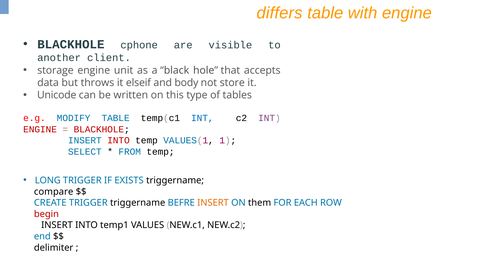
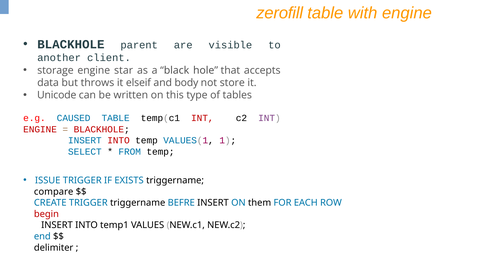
differs: differs -> zerofill (280, 13)
cphone: cphone -> parent (139, 45)
unit: unit -> star (124, 70)
MODIFY: MODIFY -> CAUSED (74, 118)
INT colour: blue -> red (202, 118)
LONG: LONG -> ISSUE (48, 180)
INSERT colour: orange -> black (213, 203)
